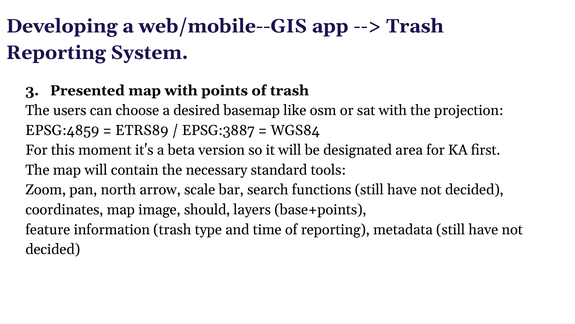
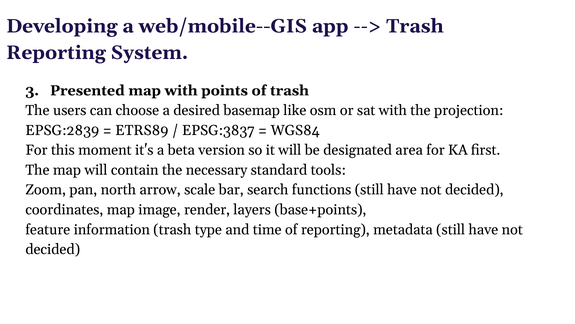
EPSG:4859: EPSG:4859 -> EPSG:2839 (62, 130)
EPSG:3887: EPSG:3887 -> EPSG:3837 (218, 130)
should: should -> render (207, 209)
